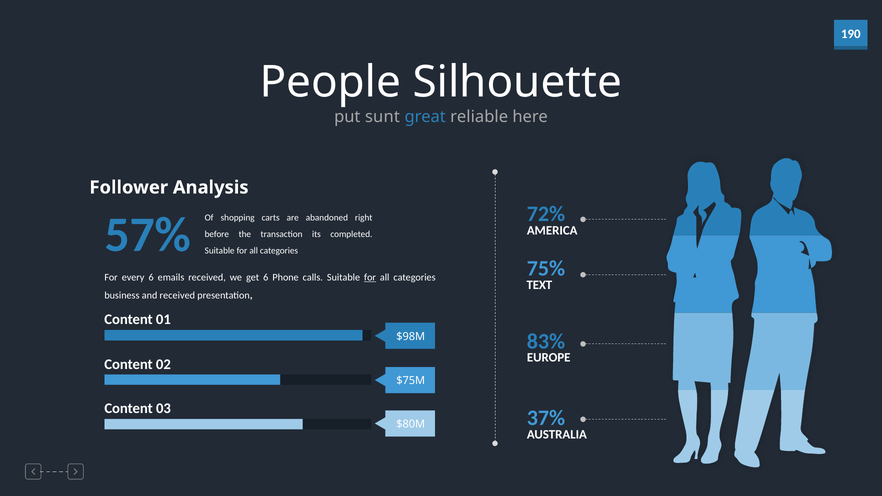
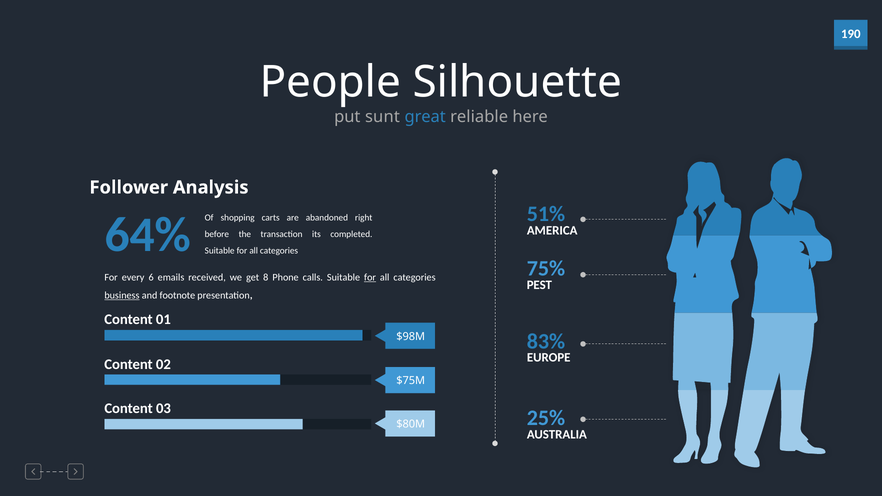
72%: 72% -> 51% (546, 214)
57%: 57% -> 64% (148, 235)
get 6: 6 -> 8 (266, 277)
TEXT: TEXT -> PEST (539, 285)
business underline: none -> present (122, 296)
and received: received -> footnote (177, 296)
37%: 37% -> 25% (546, 418)
